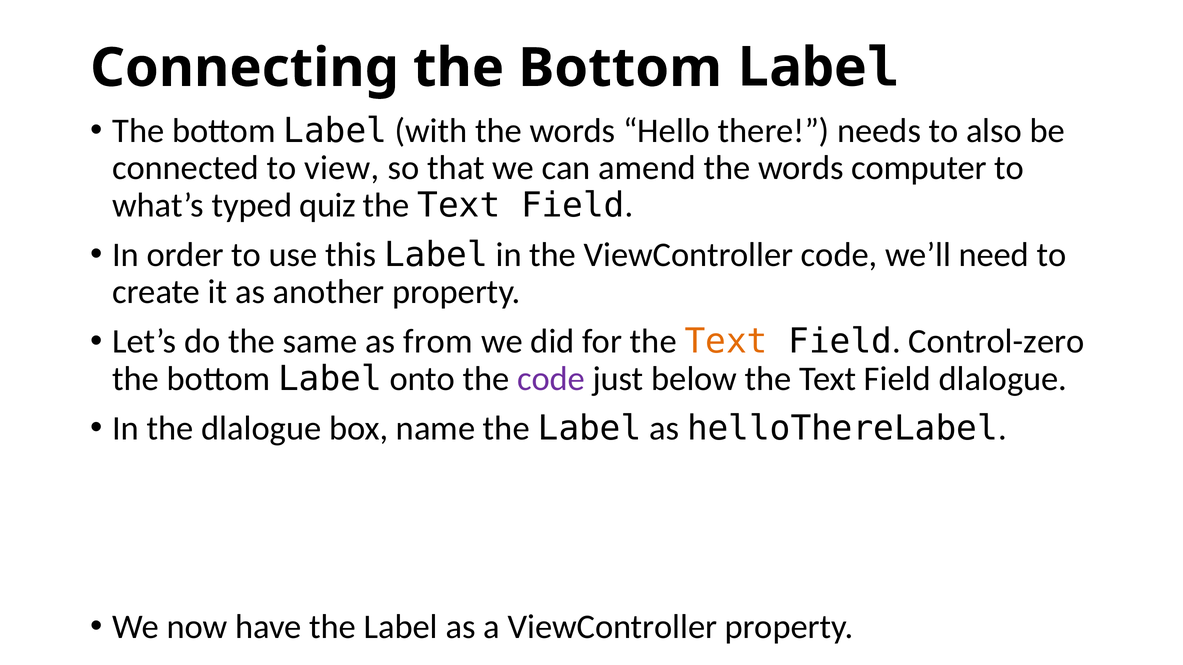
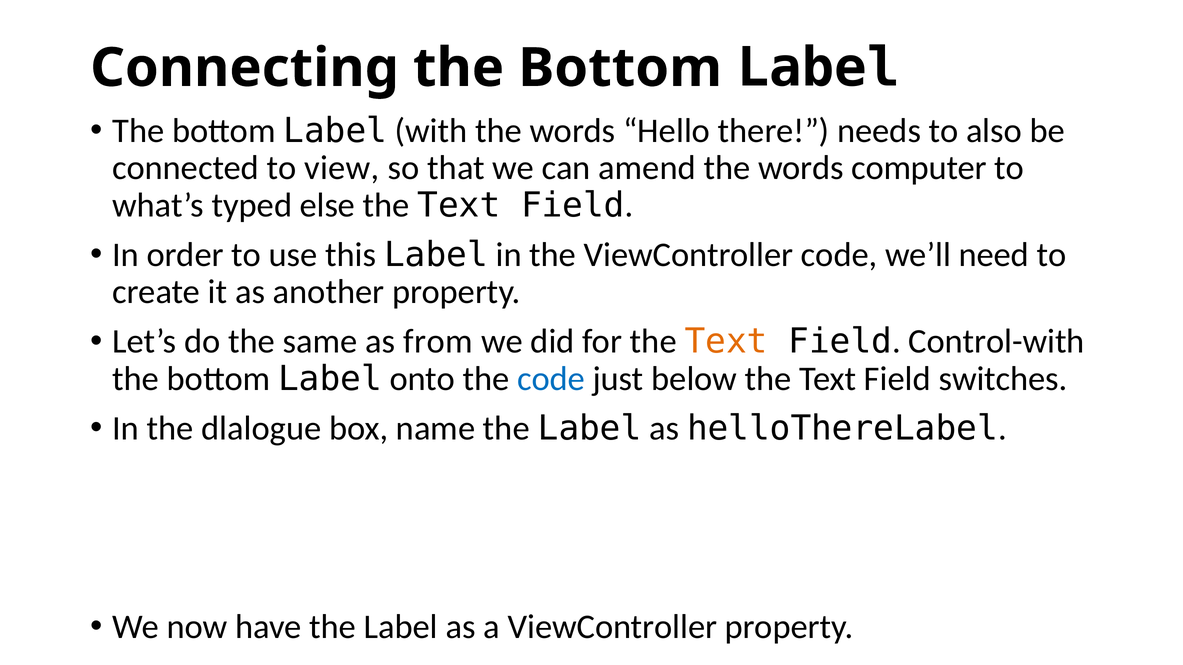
quiz: quiz -> else (328, 205)
Control-zero: Control-zero -> Control-with (997, 342)
code colour: purple -> blue (551, 379)
Field dlalogue: dlalogue -> switches (1003, 379)
